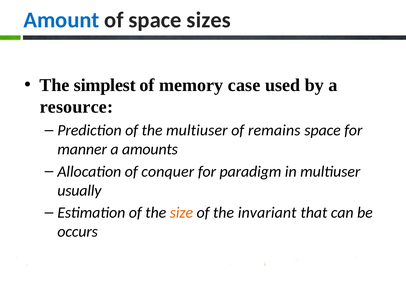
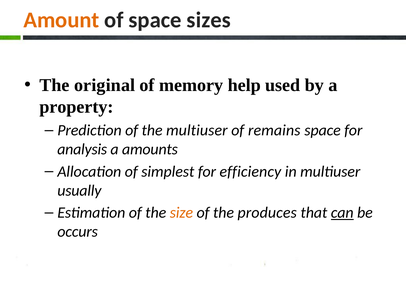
Amount colour: blue -> orange (61, 20)
simplest: simplest -> original (105, 85)
case: case -> help (244, 85)
resource: resource -> property (77, 107)
manner: manner -> analysis (82, 149)
conquer: conquer -> simplest (168, 171)
paradigm: paradigm -> efficiency (250, 171)
invariant: invariant -> produces (267, 212)
can underline: none -> present (342, 212)
